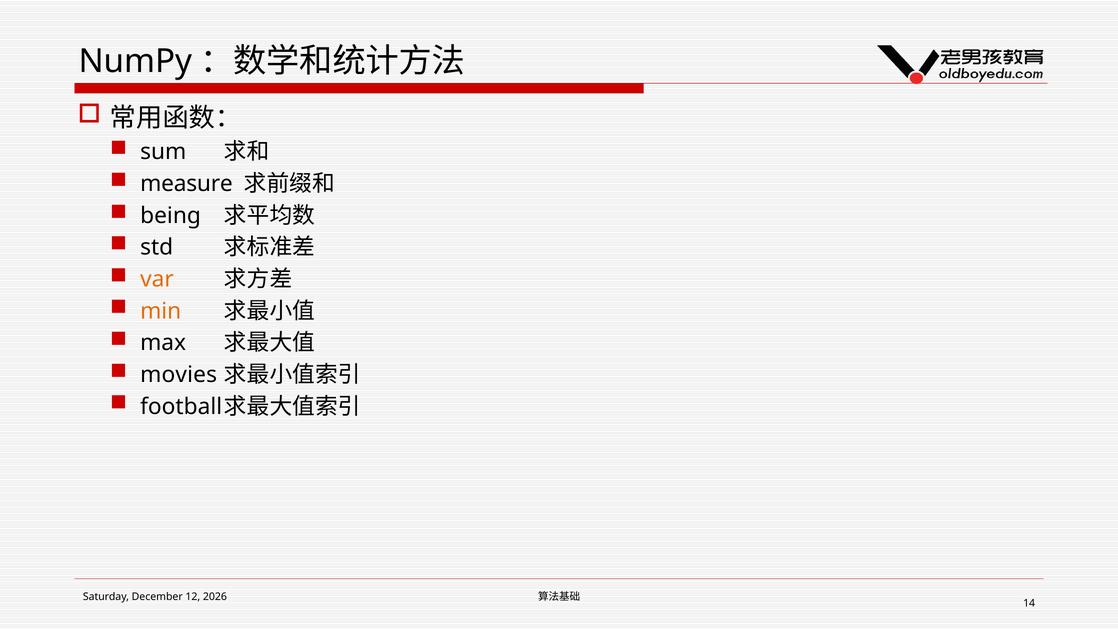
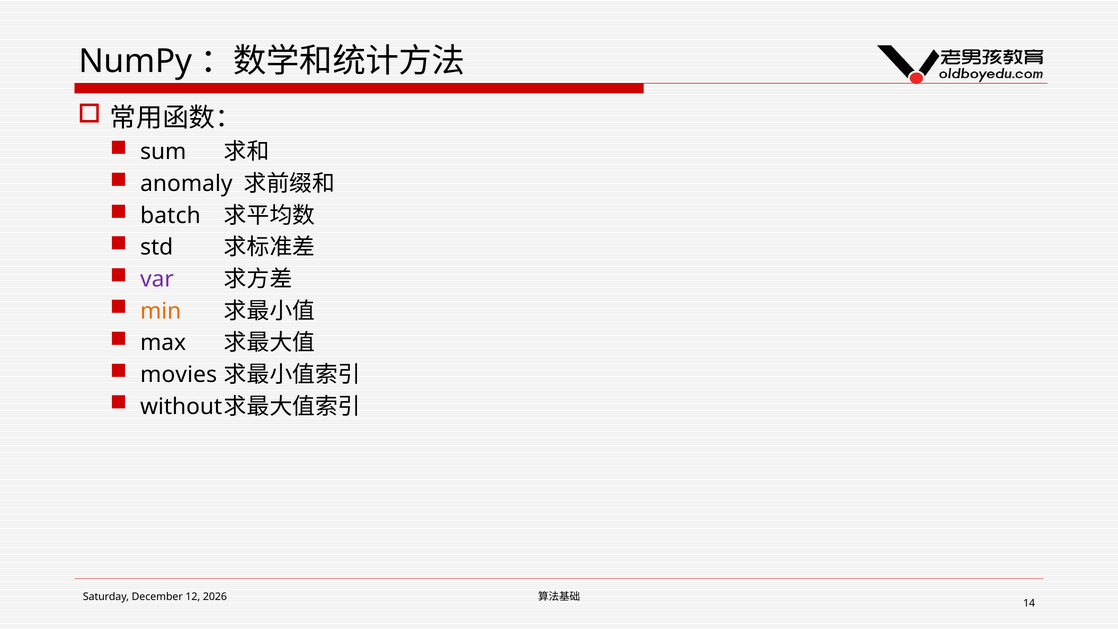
measure: measure -> anomaly (186, 184)
being: being -> batch (170, 216)
var colour: orange -> purple (157, 279)
football: football -> without (181, 407)
